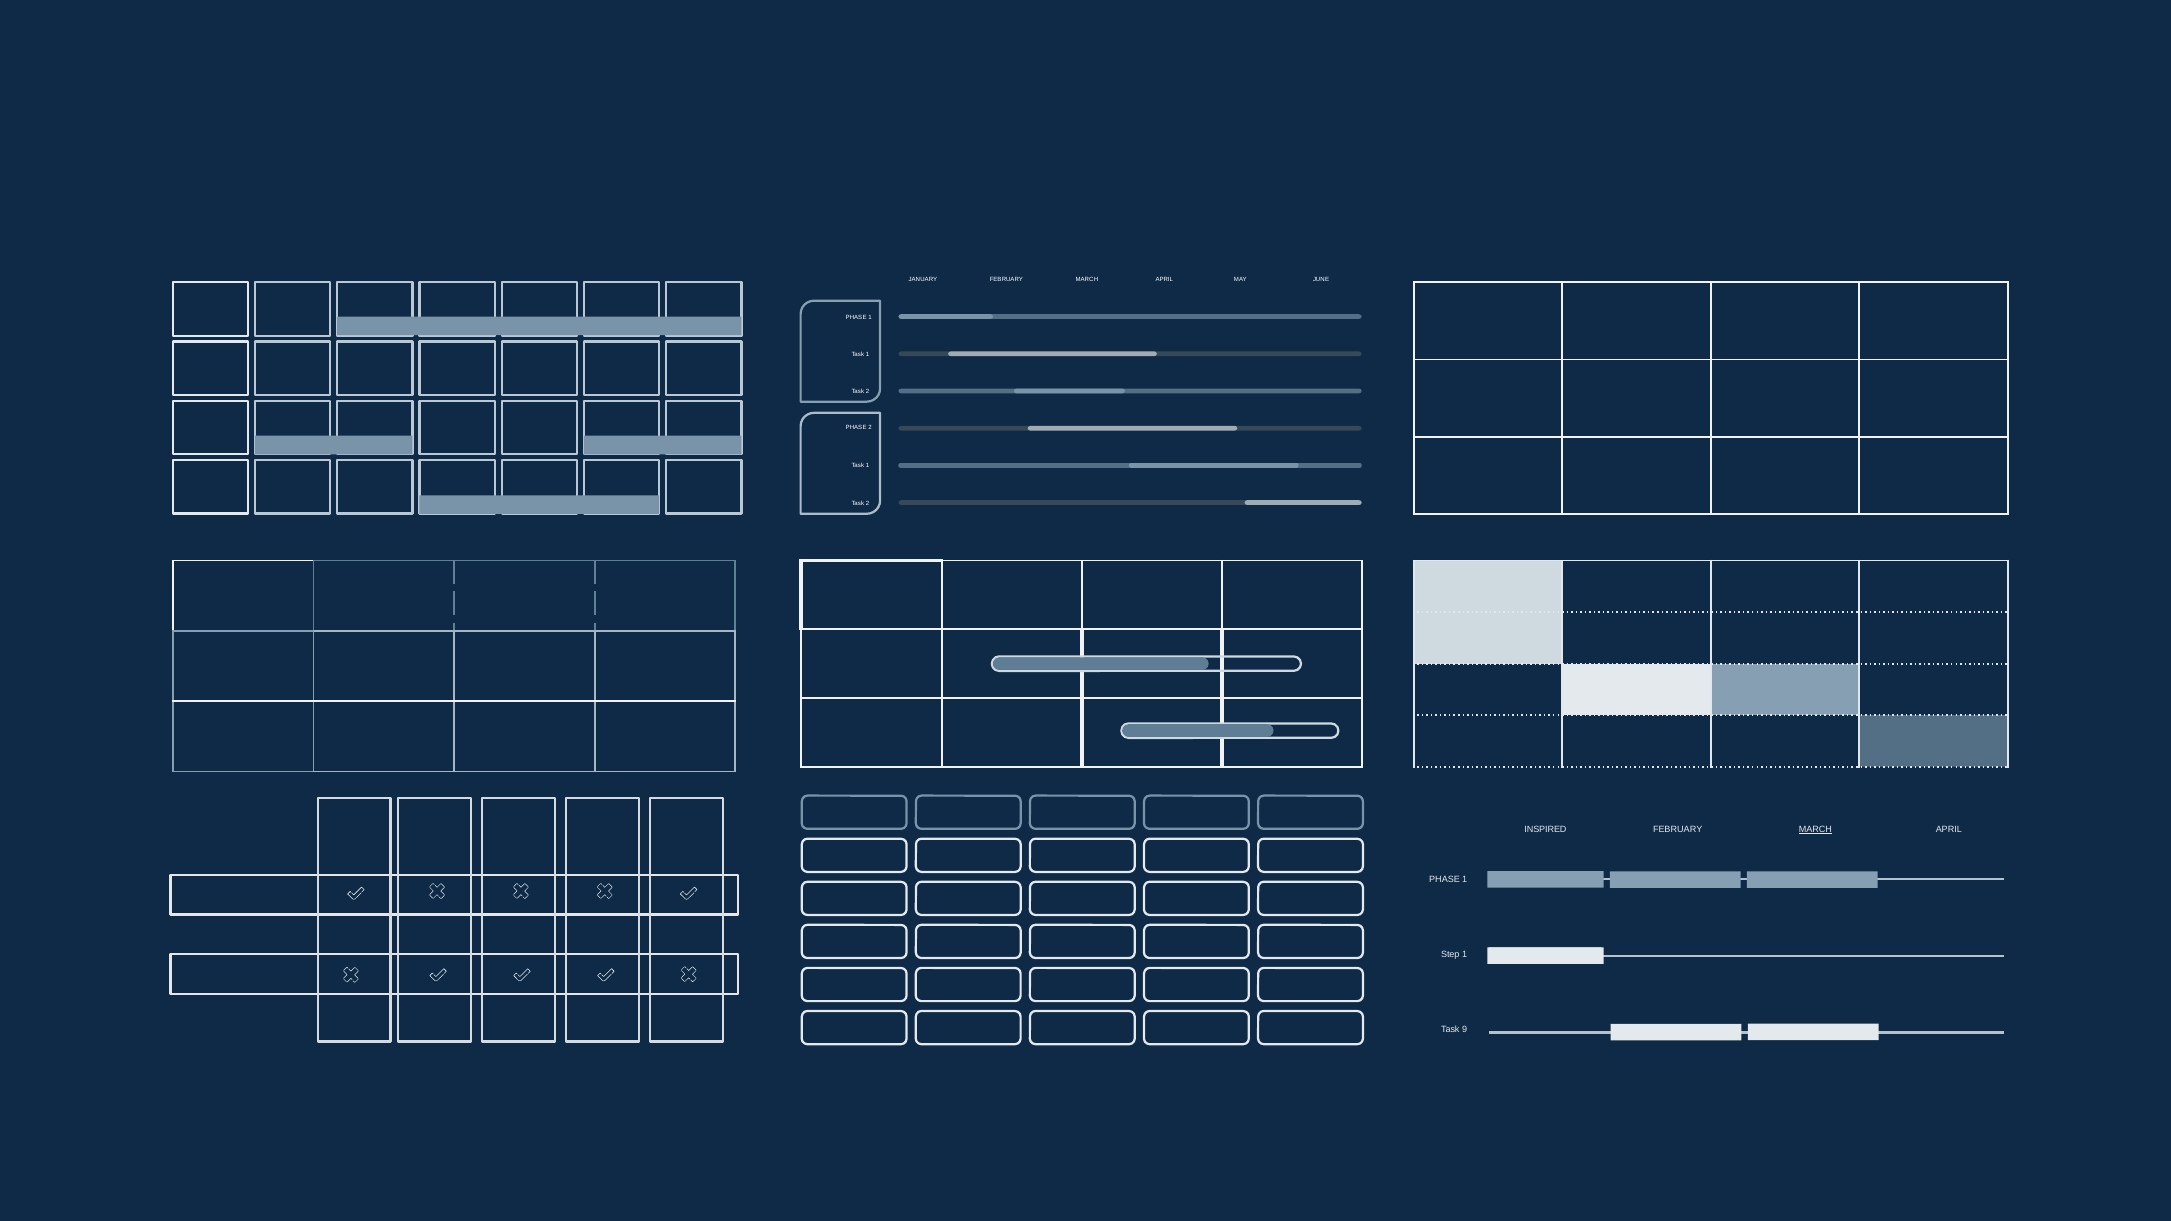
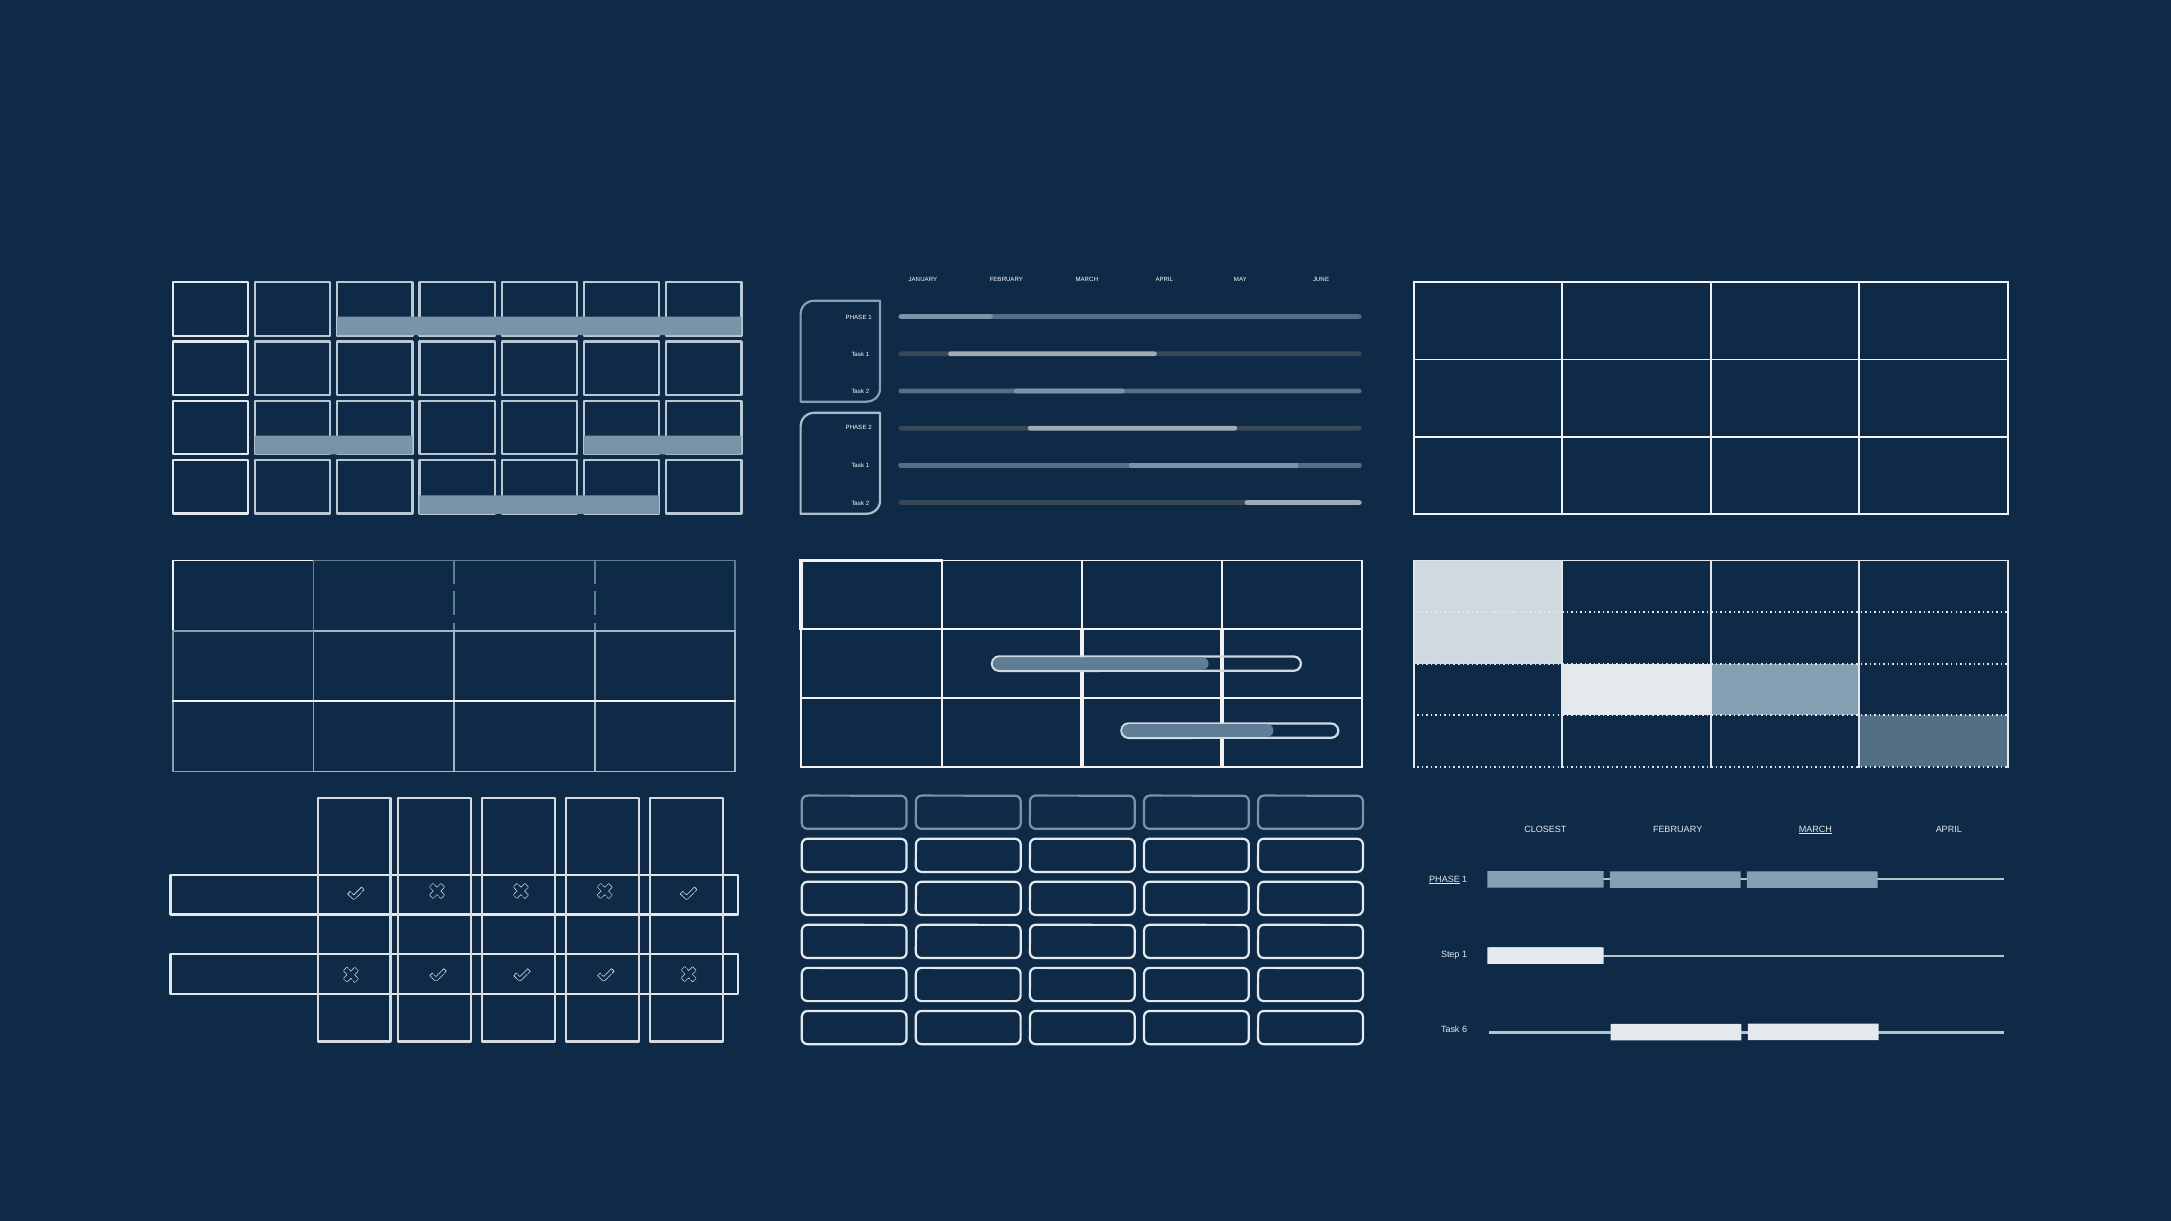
INSPIRED: INSPIRED -> CLOSEST (1545, 830)
PHASE underline: none -> present (1445, 880)
9: 9 -> 6 (1465, 1030)
